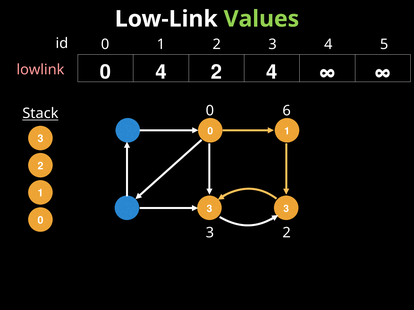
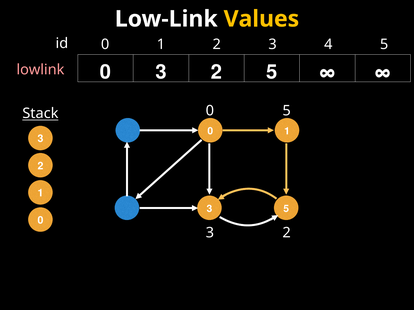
Values colour: light green -> yellow (261, 19)
0 4: 4 -> 3 (161, 72)
2 4: 4 -> 5 (272, 72)
0 6: 6 -> 5 (287, 111)
3 3: 3 -> 5 (286, 209)
